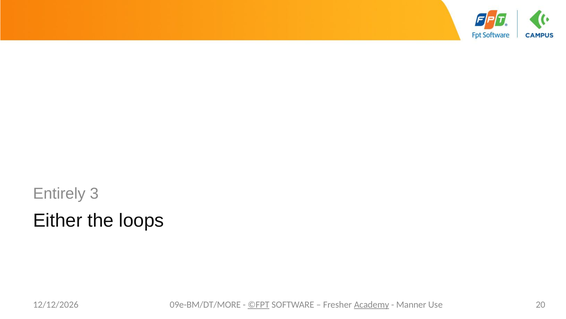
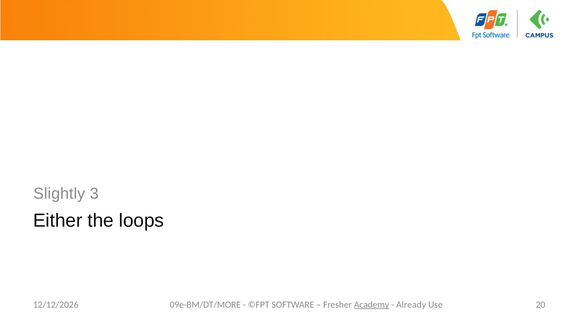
Entirely: Entirely -> Slightly (59, 193)
©FPT underline: present -> none (259, 304)
Manner: Manner -> Already (411, 304)
